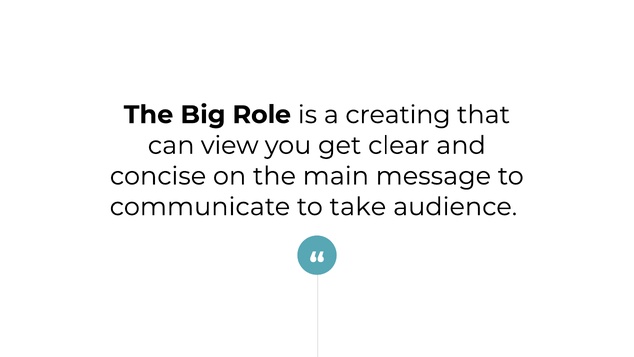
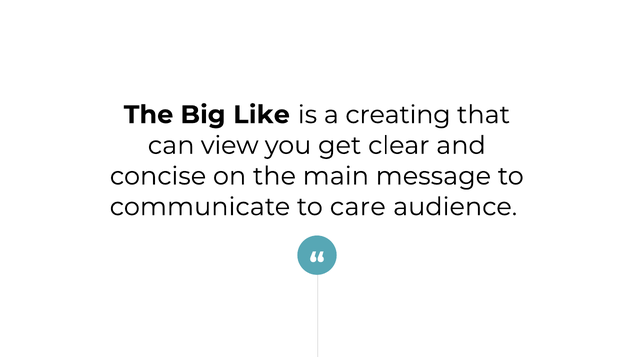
Role: Role -> Like (262, 115)
take: take -> care (358, 207)
